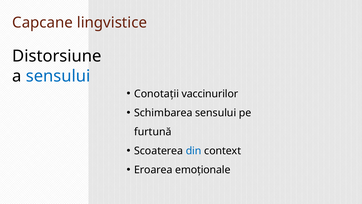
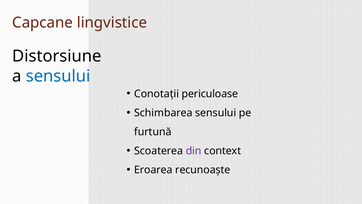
vaccinurilor: vaccinurilor -> periculoase (210, 94)
din colour: blue -> purple (194, 151)
emoționale: emoționale -> recunoaște (203, 170)
